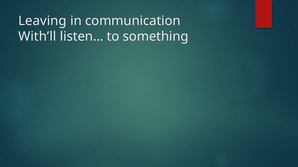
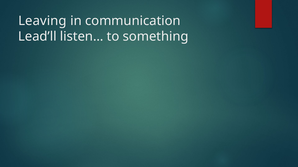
With’ll: With’ll -> Lead’ll (37, 37)
